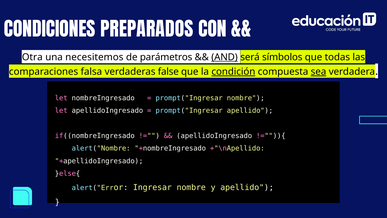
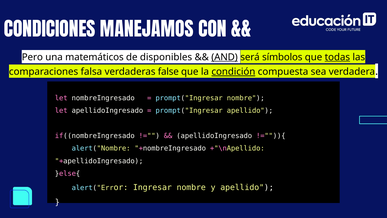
PREPARADOS: PREPARADOS -> MANEJAMOS (147, 30)
Otra: Otra -> Pero (32, 57)
necesitemos: necesitemos -> matemáticos (94, 57)
parámetros: parámetros -> disponibles (166, 57)
todas underline: none -> present (337, 57)
sea underline: present -> none (318, 72)
